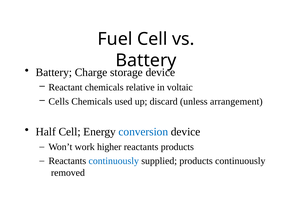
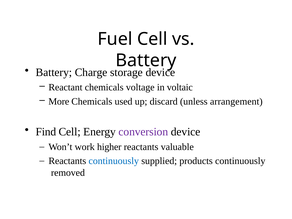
relative: relative -> voltage (140, 87)
Cells: Cells -> More (59, 101)
Half: Half -> Find (46, 132)
conversion colour: blue -> purple (143, 132)
reactants products: products -> valuable (177, 147)
